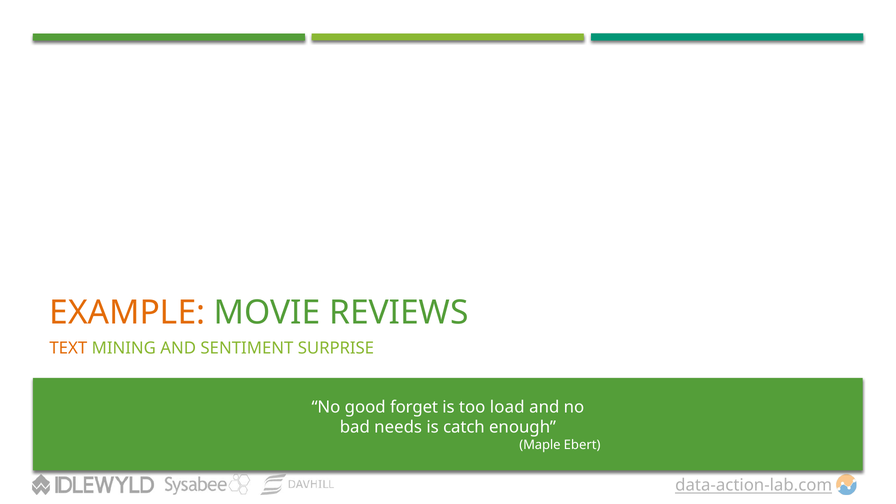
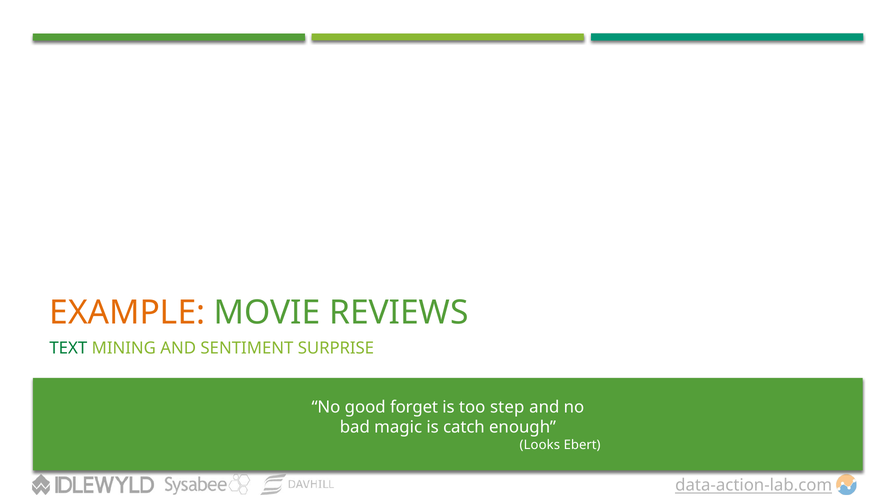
TEXT colour: orange -> green (68, 348)
load: load -> step (507, 407)
needs: needs -> magic (398, 427)
Maple: Maple -> Looks (540, 445)
